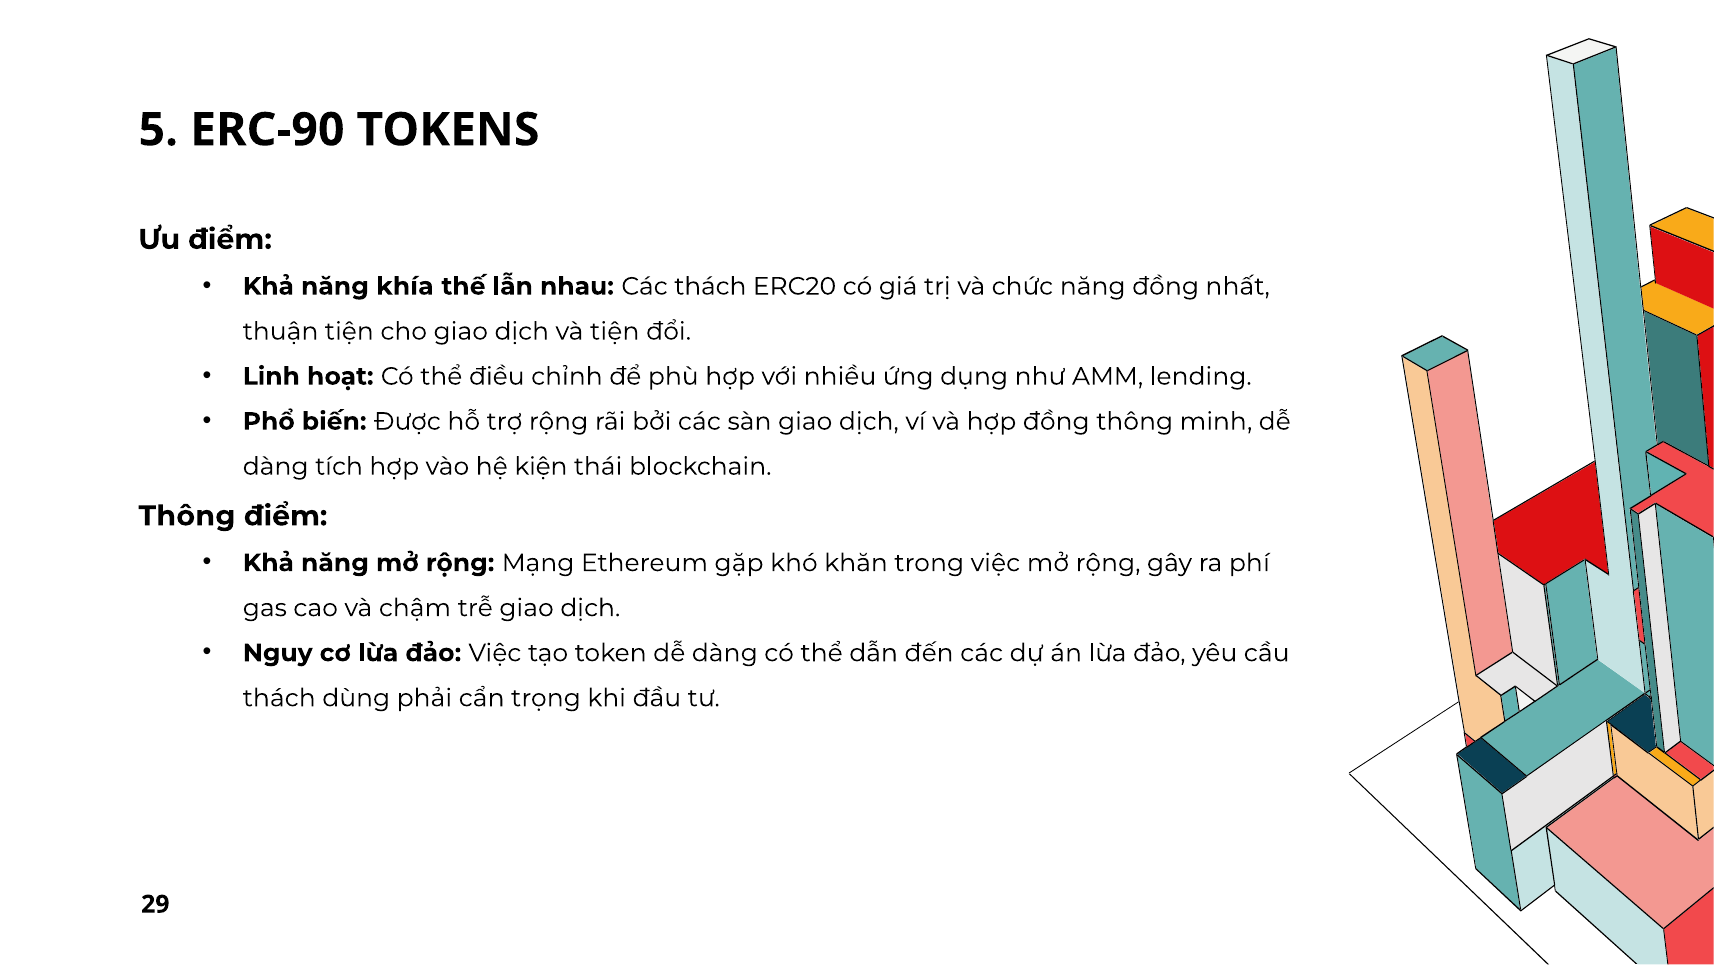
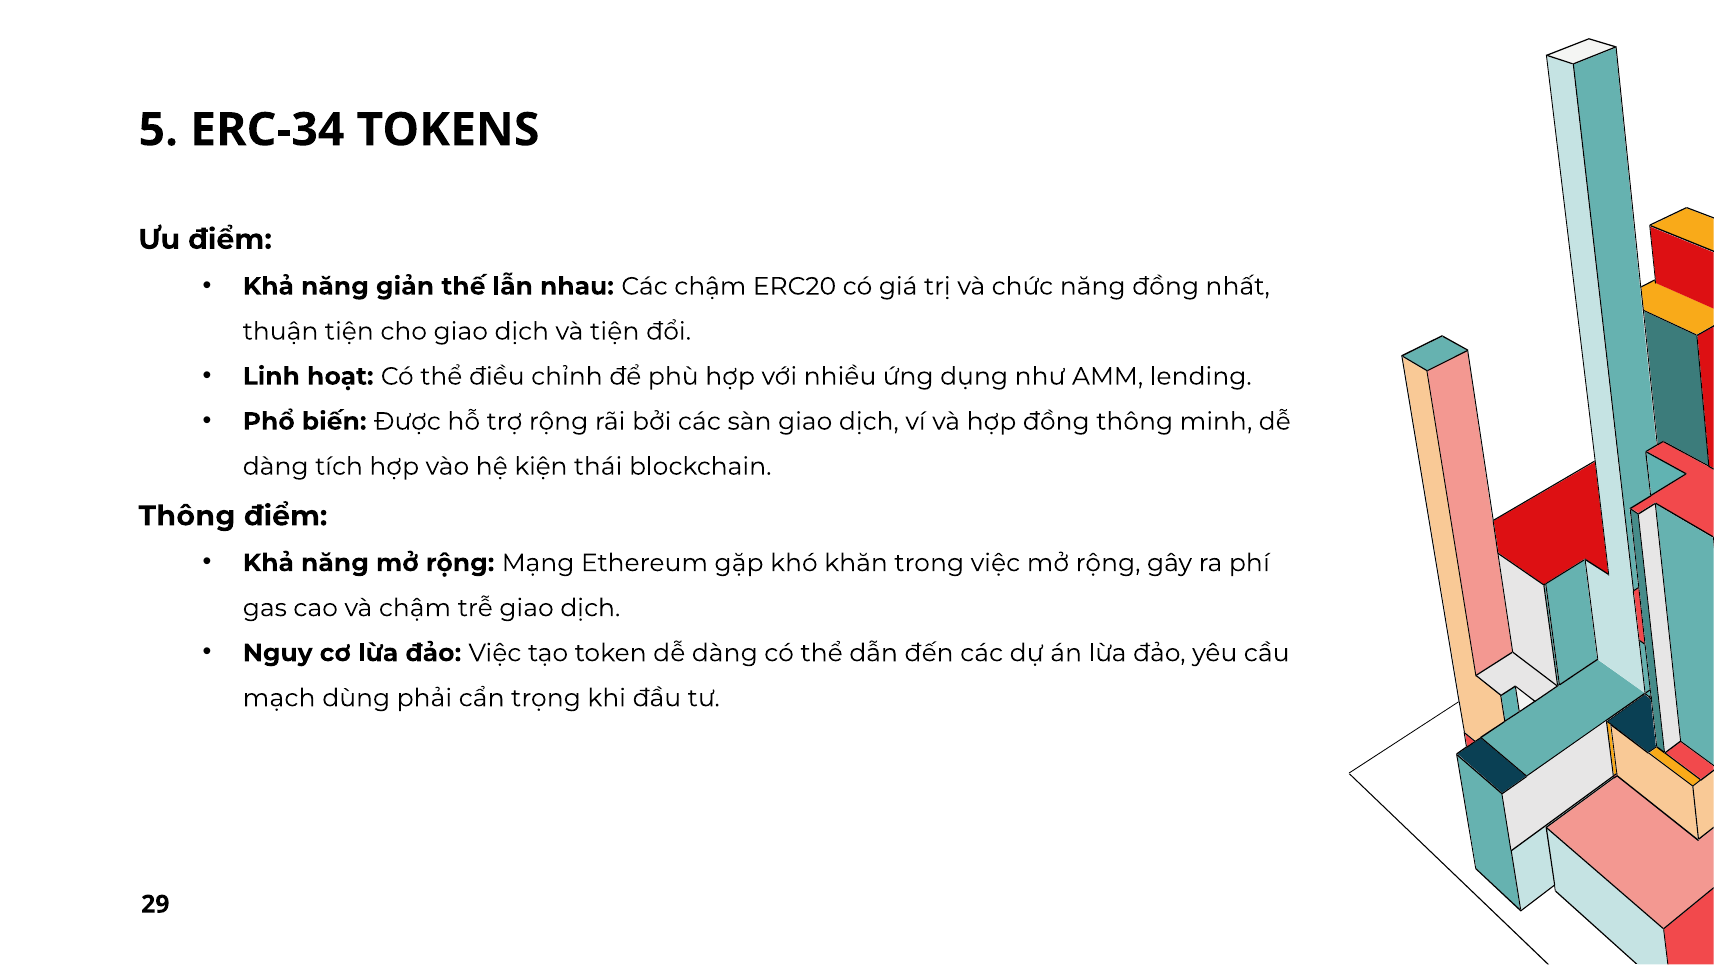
ERC-90: ERC-90 -> ERC-34 (267, 130)
khía: khía -> giản (405, 286)
Các thách: thách -> chậm (710, 286)
thách: thách -> mạch (279, 698)
